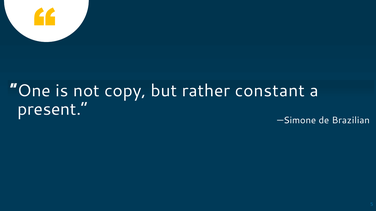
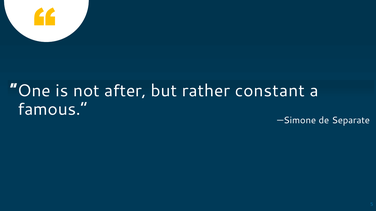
copy: copy -> after (125, 91)
present: present -> famous (53, 110)
Brazilian: Brazilian -> Separate (351, 120)
